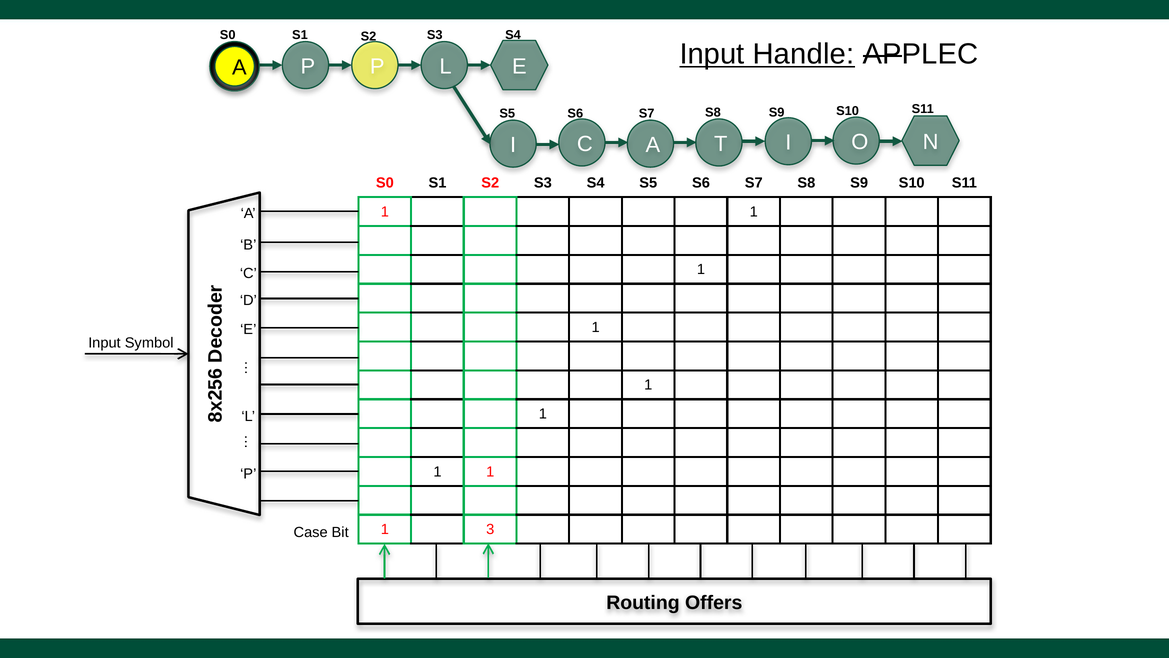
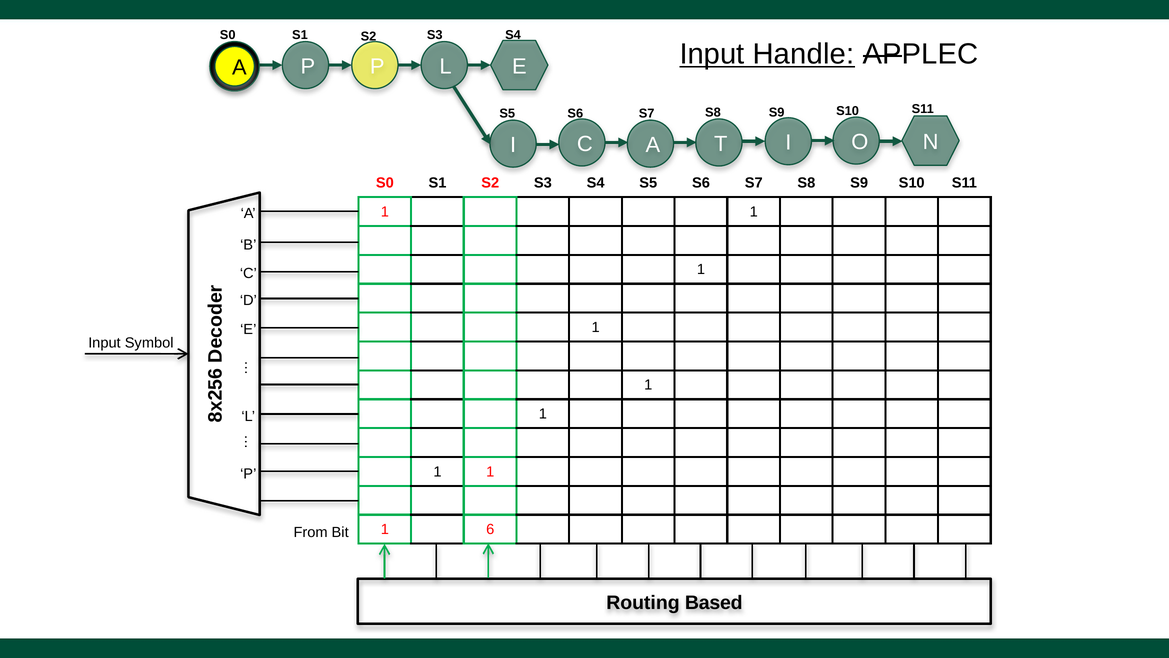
1 3: 3 -> 6 (490, 529)
Case: Case -> From (311, 532)
Offers: Offers -> Based (714, 602)
